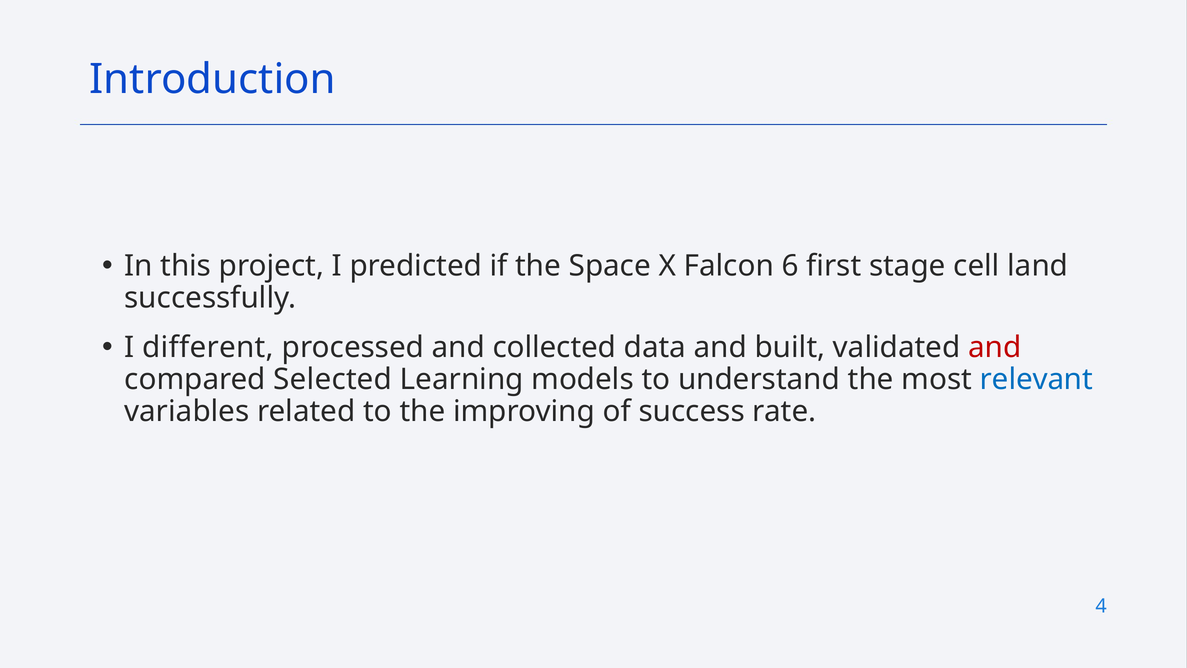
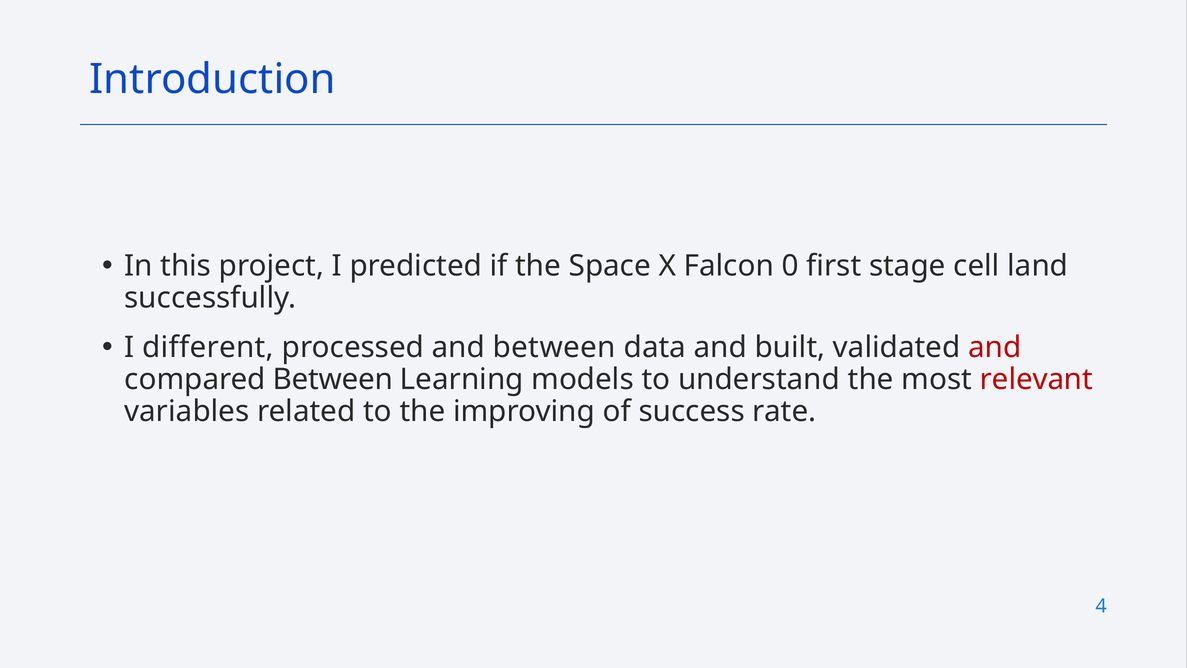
6: 6 -> 0 (790, 266)
and collected: collected -> between (554, 347)
compared Selected: Selected -> Between (333, 379)
relevant colour: blue -> red (1036, 379)
